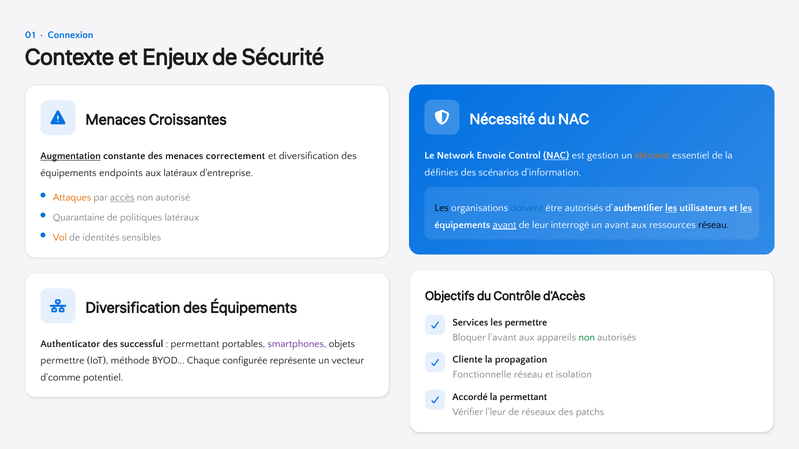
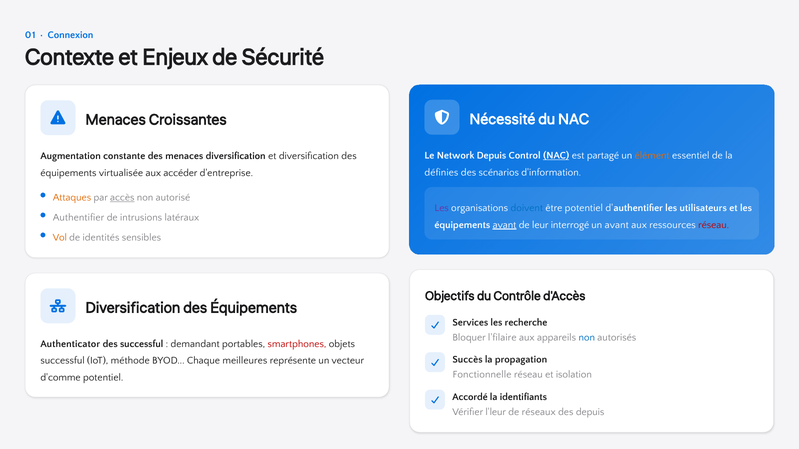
Network Envoie: Envoie -> Depuis (491, 156)
gestion: gestion -> partagé (603, 156)
Augmentation underline: present -> none (71, 156)
menaces correctement: correctement -> diversification (236, 156)
endpoints: endpoints -> virtualisée (121, 173)
aux latéraux: latéraux -> accéder (180, 173)
Les colour: black -> purple (442, 208)
être autorisés: autorisés -> potentiel (584, 208)
les underline: present -> none (671, 208)
les underline: present -> none (746, 208)
Quarantaine: Quarantaine -> Authentifier (79, 218)
politiques: politiques -> intrusions (141, 218)
réseau colour: black -> red (714, 225)
les permettre: permettre -> recherche (526, 323)
l'avant: l'avant -> l'filaire (502, 338)
non colour: green -> blue (587, 338)
permettant: permettant -> demandant (195, 344)
smartphones colour: purple -> red (297, 344)
Cliente: Cliente -> Succès (468, 360)
permettre: permettre -> successful (63, 361)
configurée: configurée -> meilleures (245, 361)
la permettant: permettant -> identifiants (523, 397)
des patchs: patchs -> depuis (590, 412)
